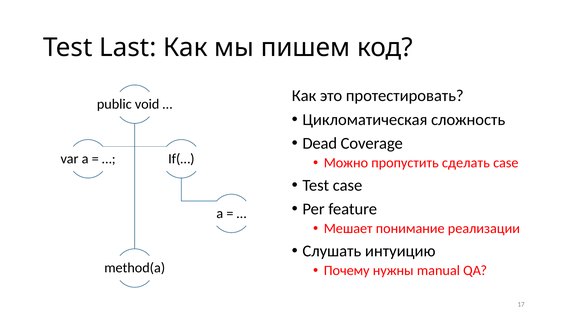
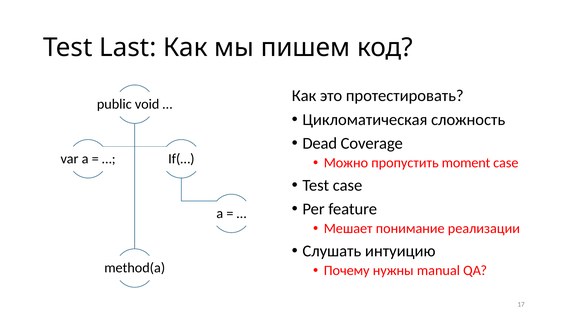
сделать: сделать -> moment (466, 163)
